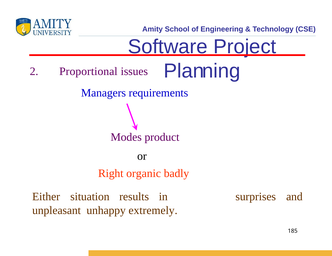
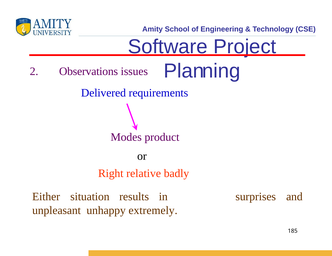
Proportional: Proportional -> Observations (89, 72)
Managers: Managers -> Delivered (103, 93)
organic: organic -> relative (144, 174)
